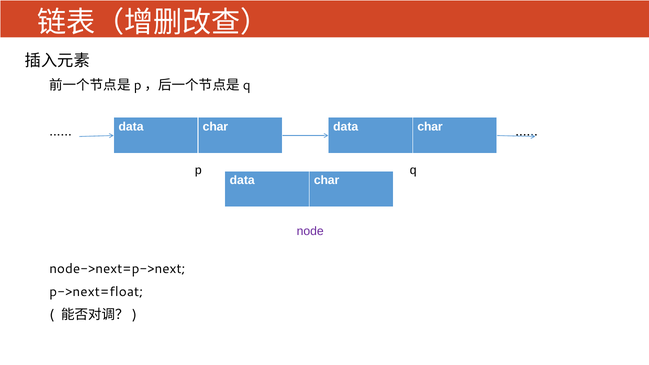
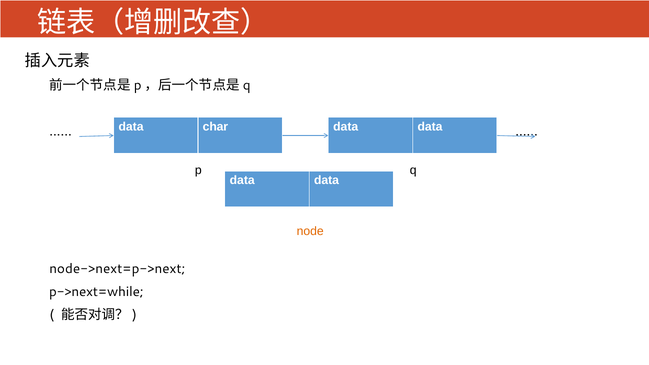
char: char -> data (430, 127)
char: char -> data (327, 180)
node colour: purple -> orange (310, 231)
p->next=float: p->next=float -> p->next=while (96, 292)
